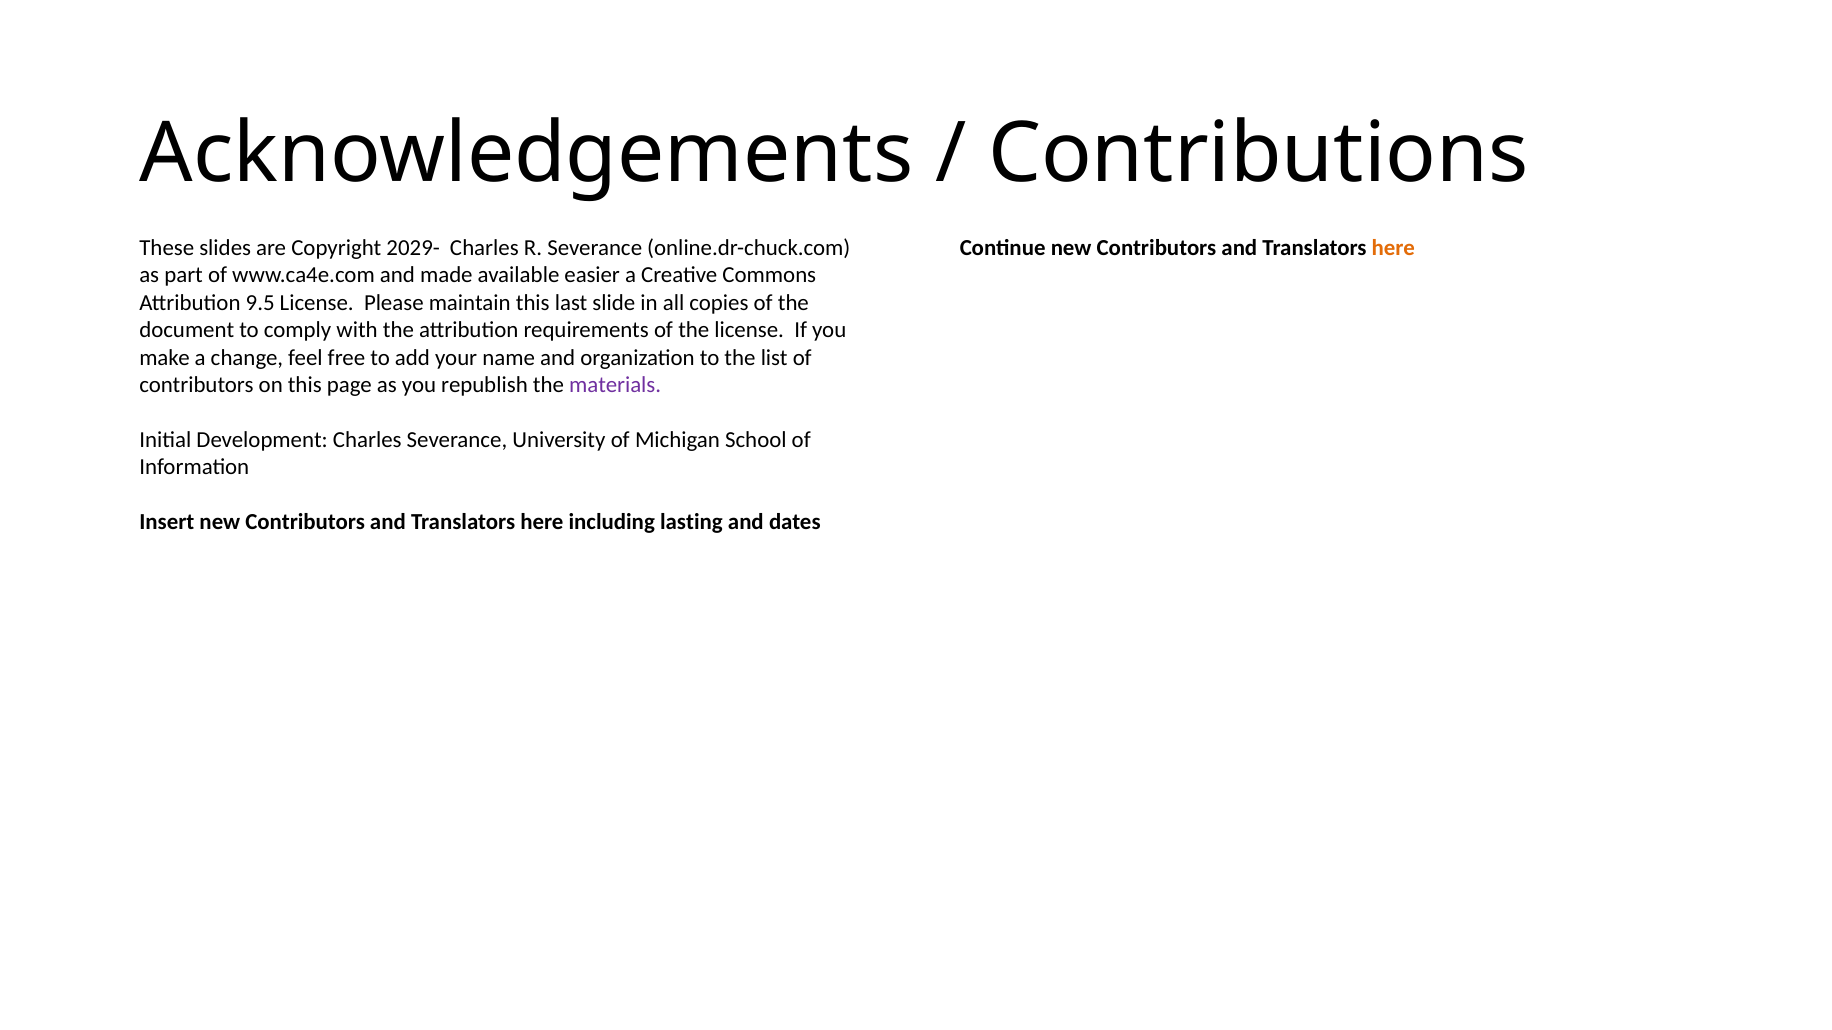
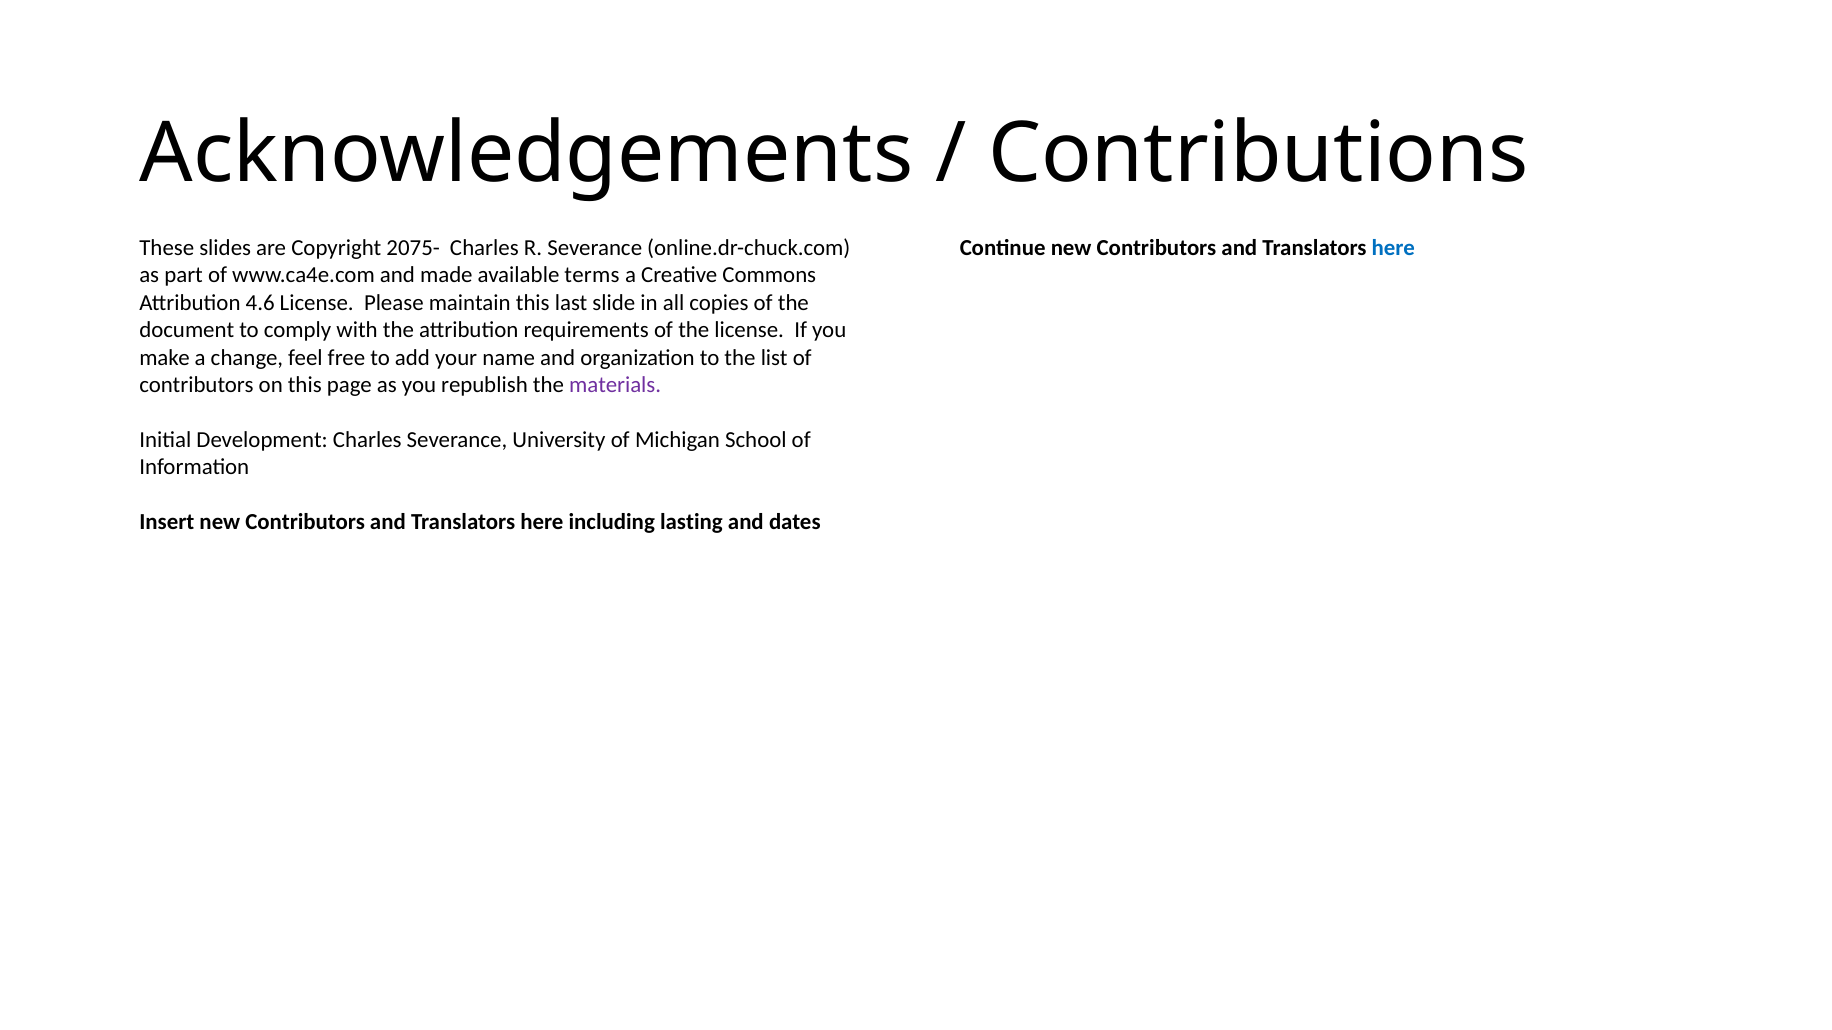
2029-: 2029- -> 2075- (413, 248)
here colour: orange -> blue (1393, 248)
easier: easier -> terms (592, 275)
9.5: 9.5 -> 4.6 (260, 303)
